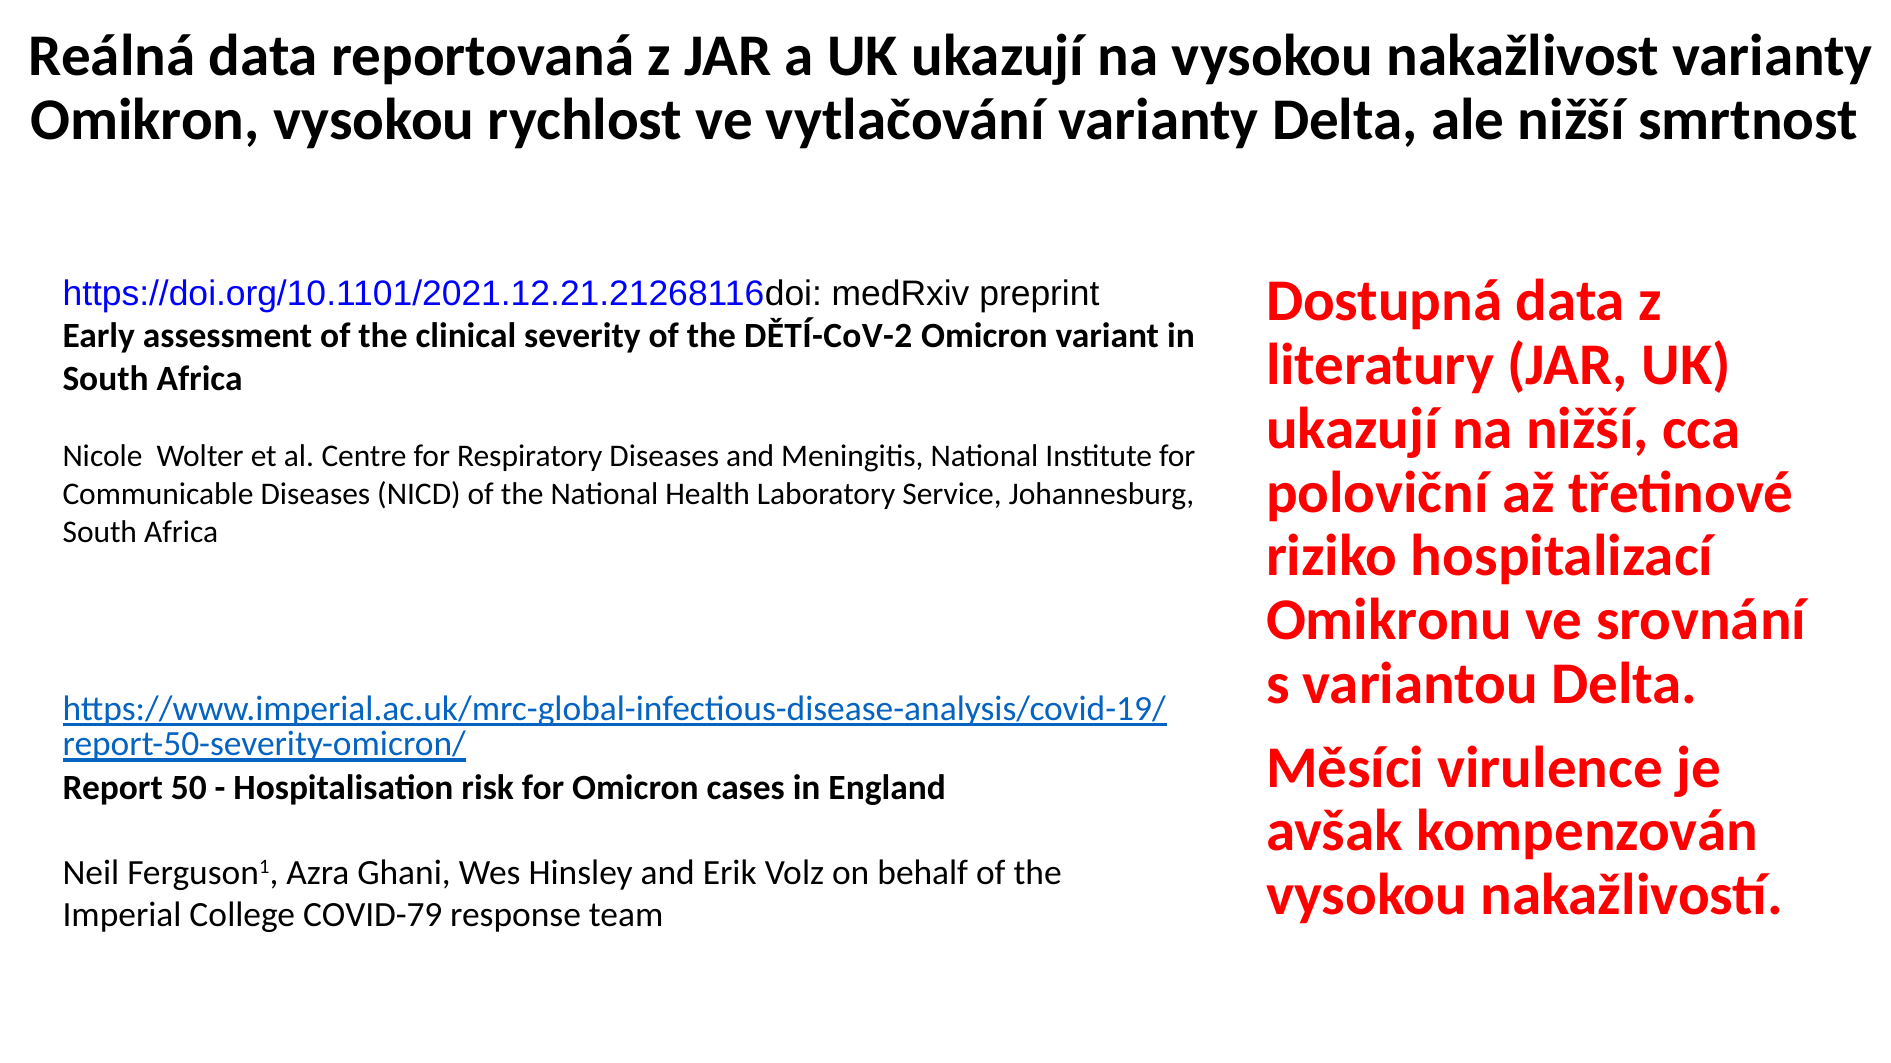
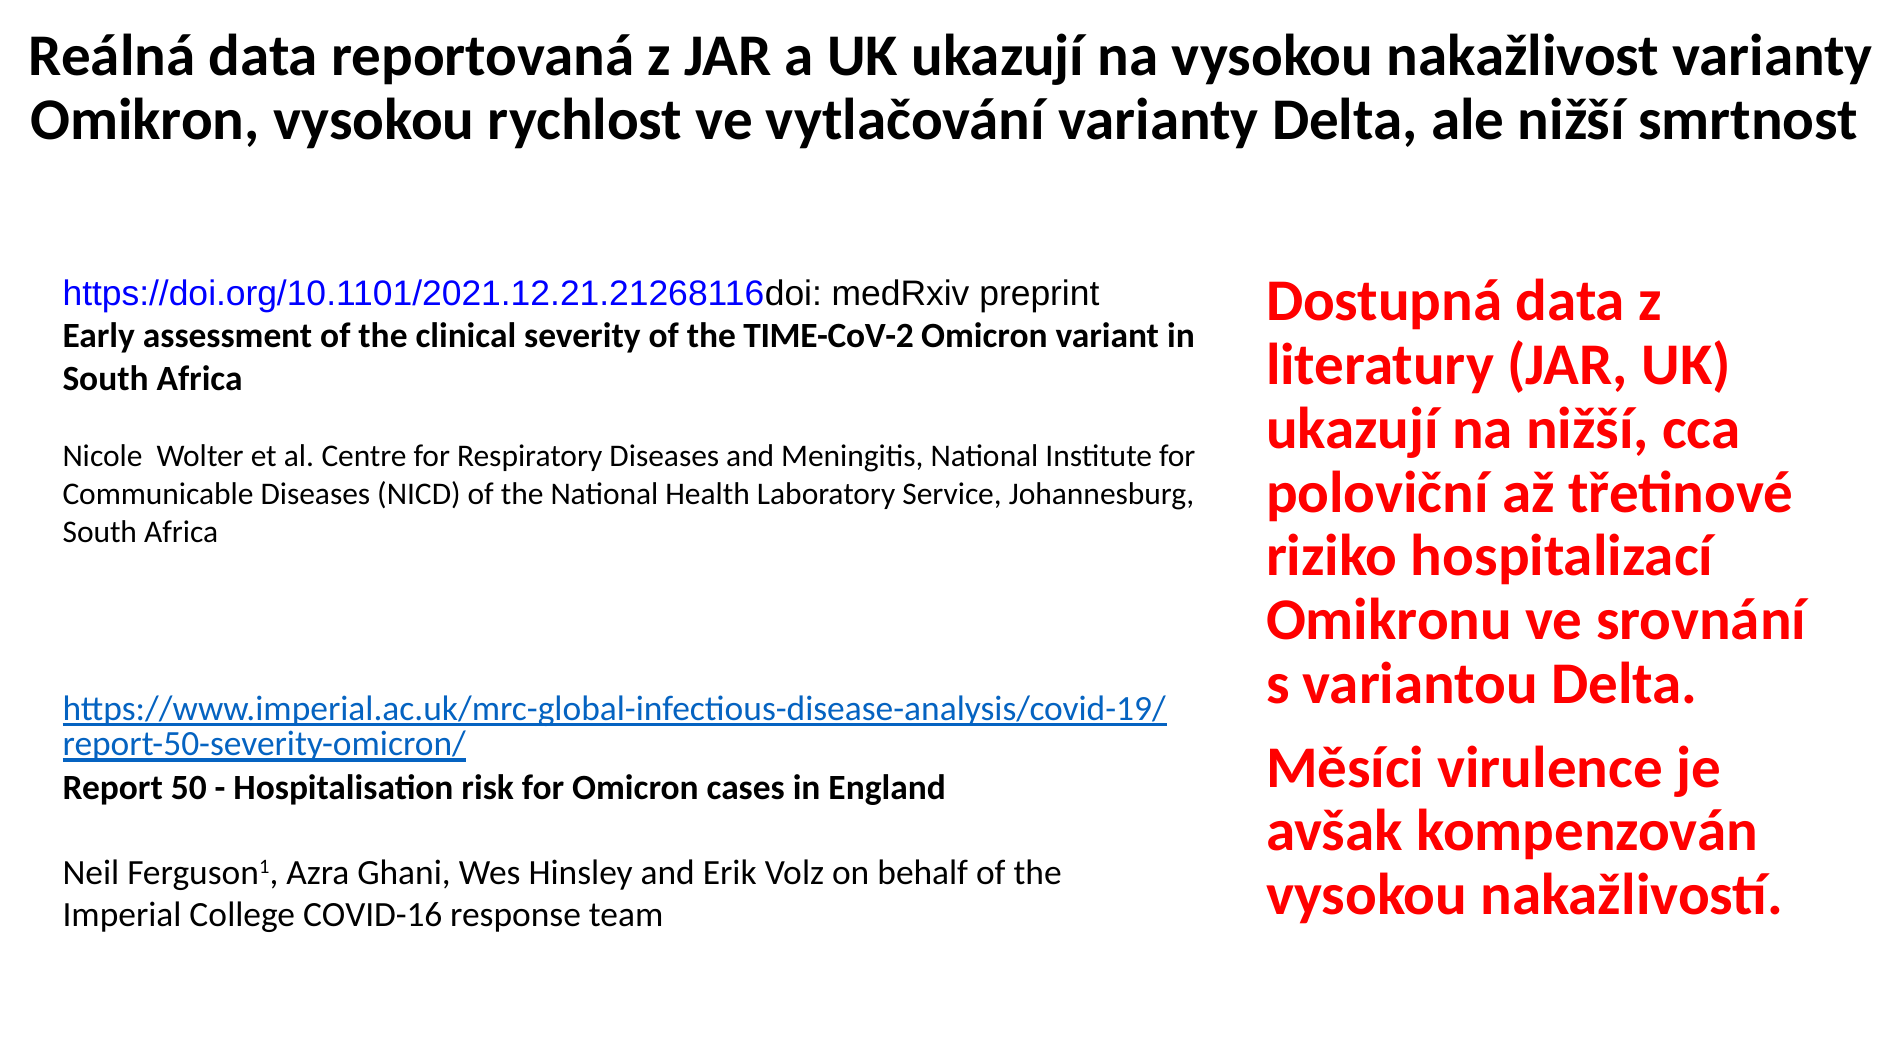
DĚTÍ-CoV-2: DĚTÍ-CoV-2 -> TIME-CoV-2 (829, 336)
COVID-79: COVID-79 -> COVID-16 (373, 916)
